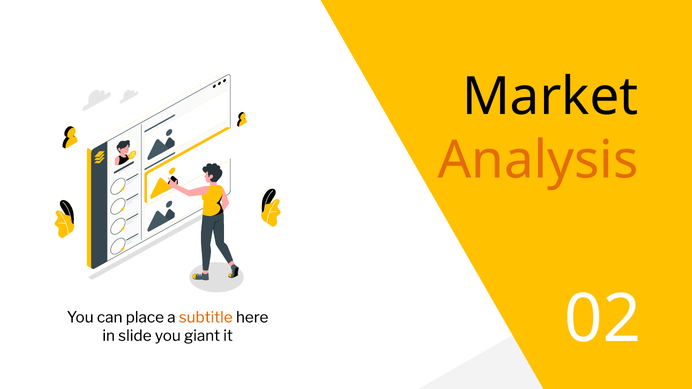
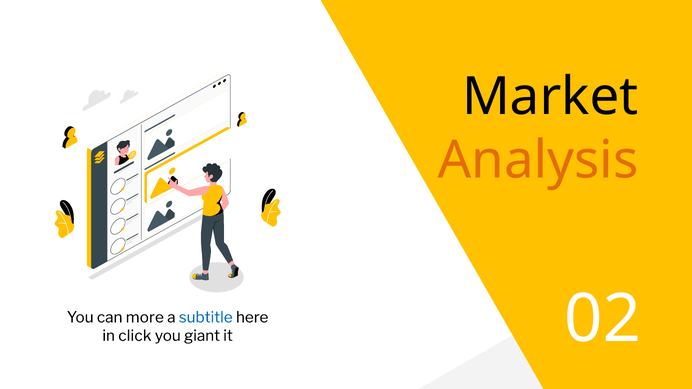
place: place -> more (145, 318)
subtitle colour: orange -> blue (206, 318)
slide: slide -> click (135, 336)
